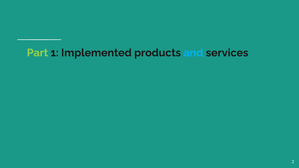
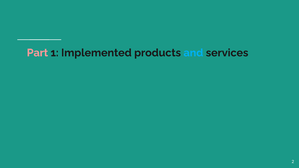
Part colour: light green -> pink (37, 53)
